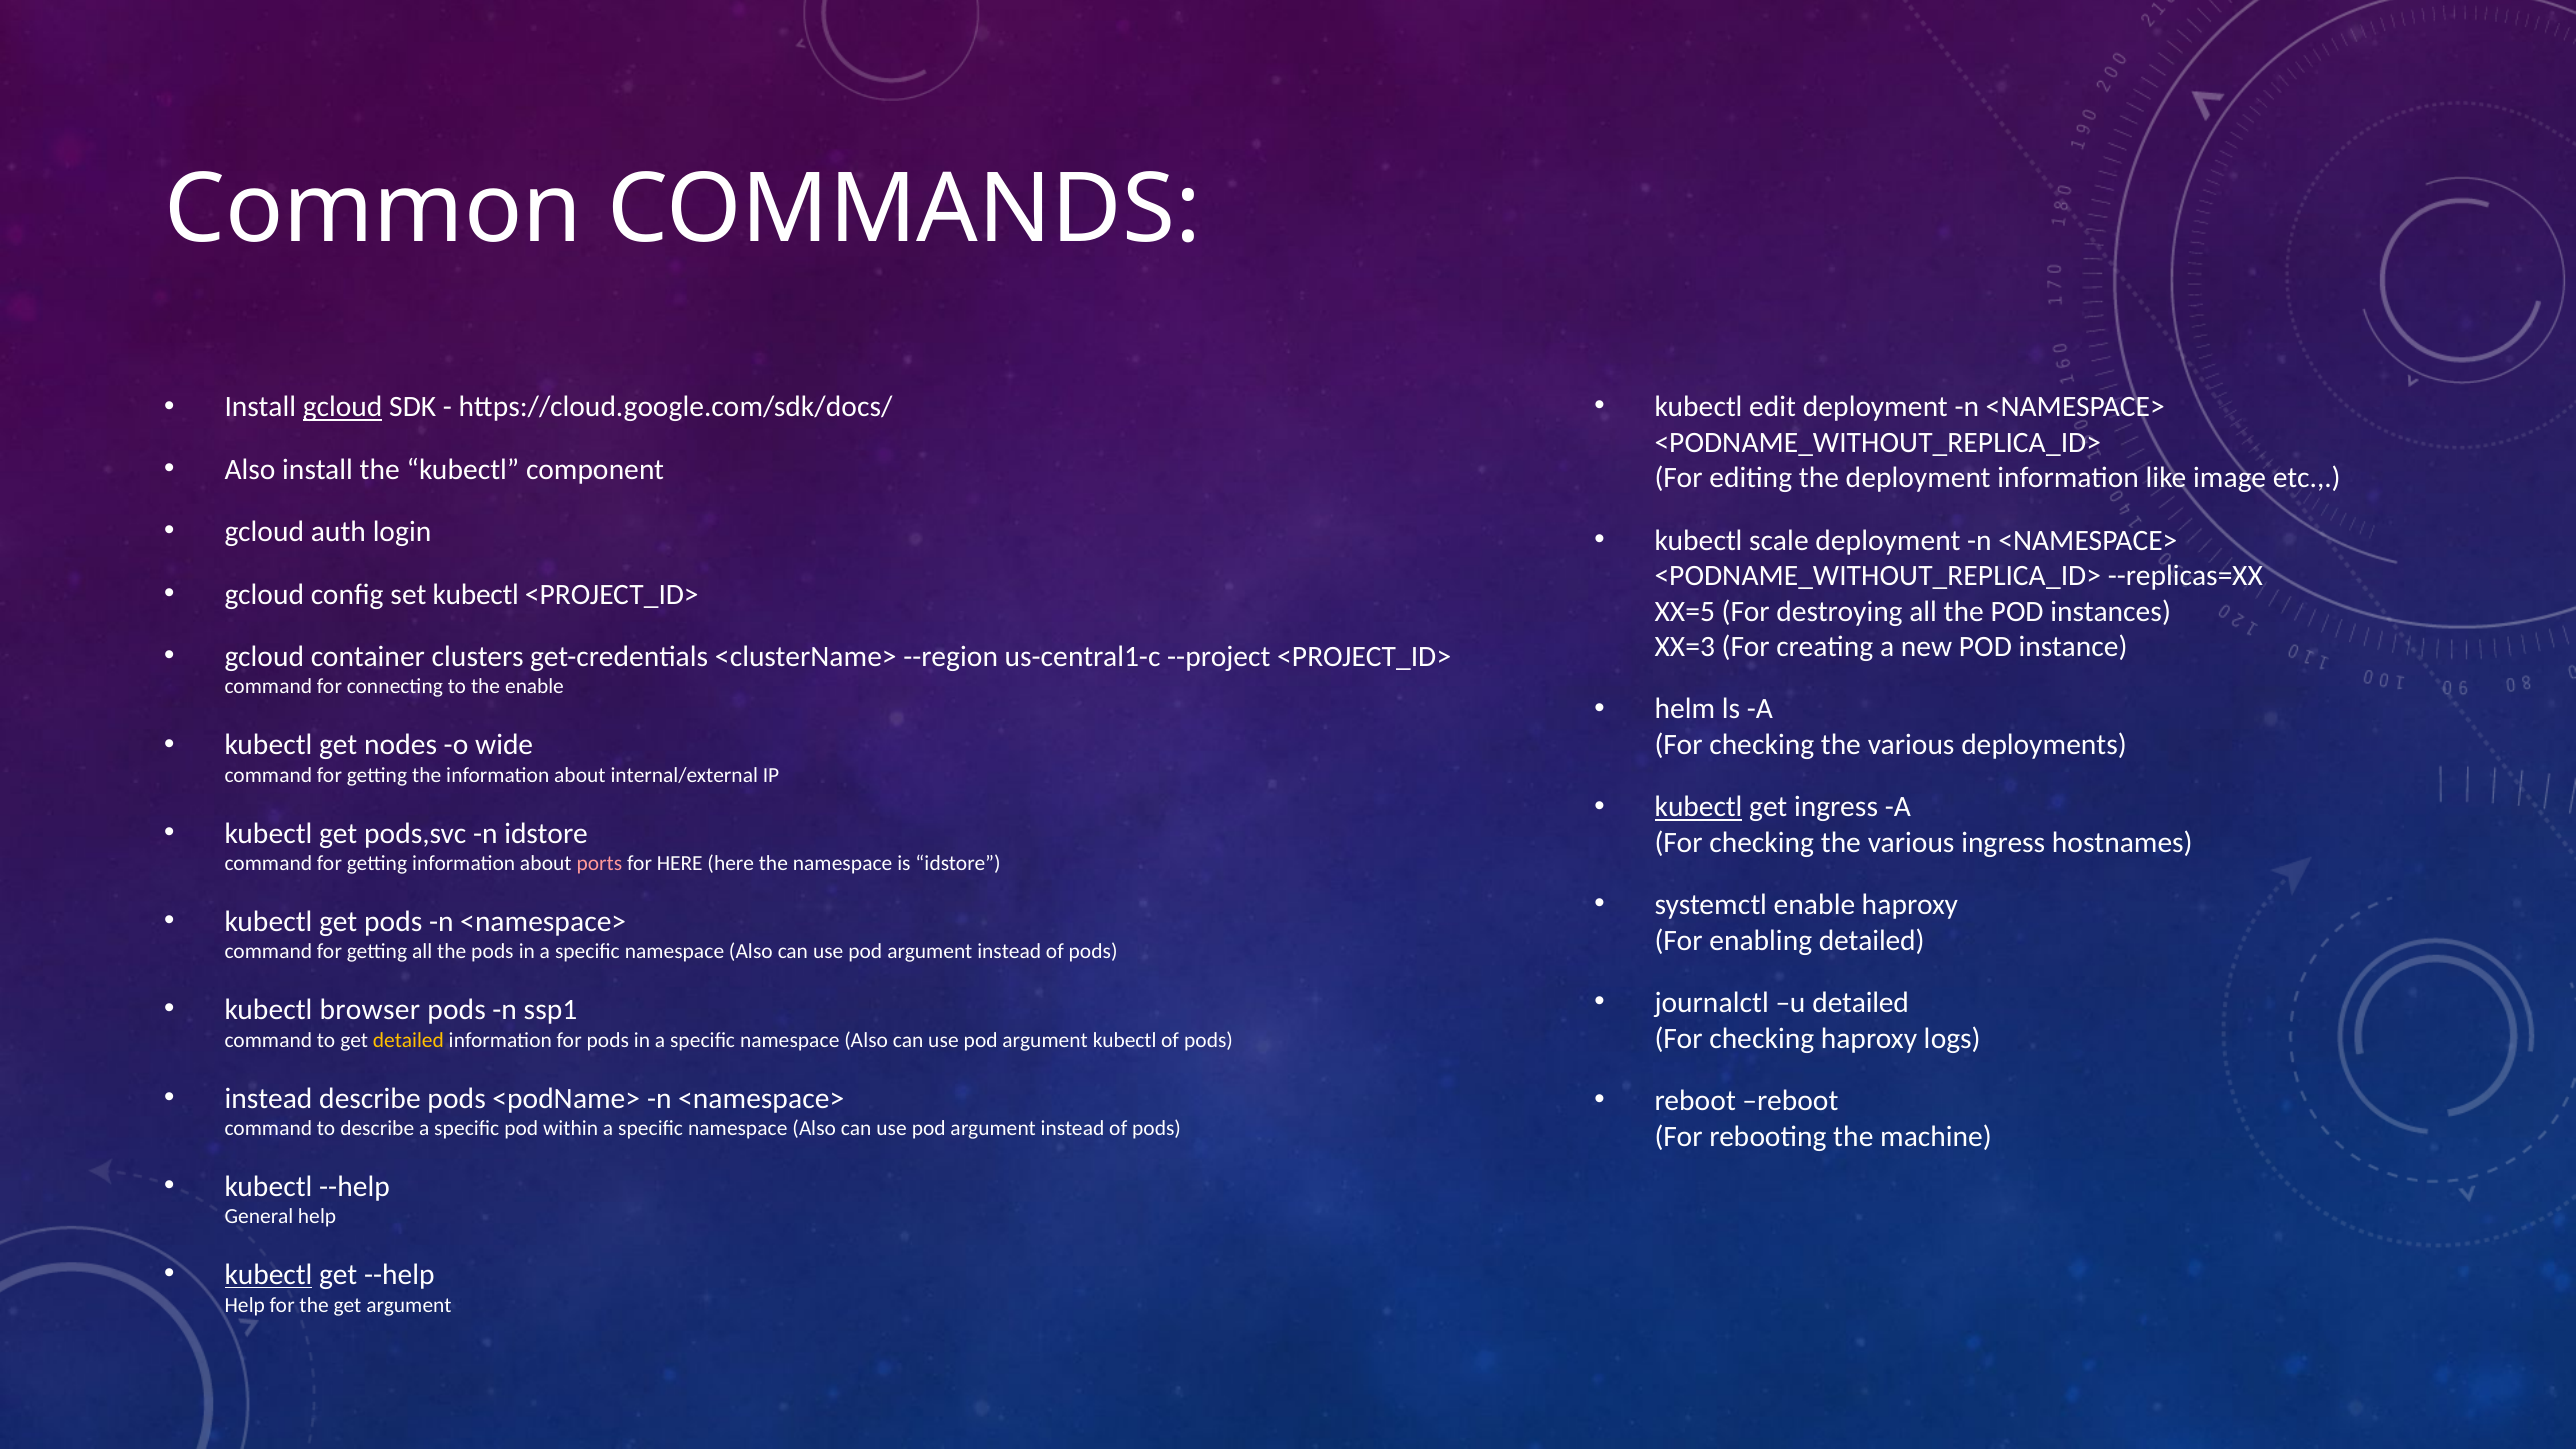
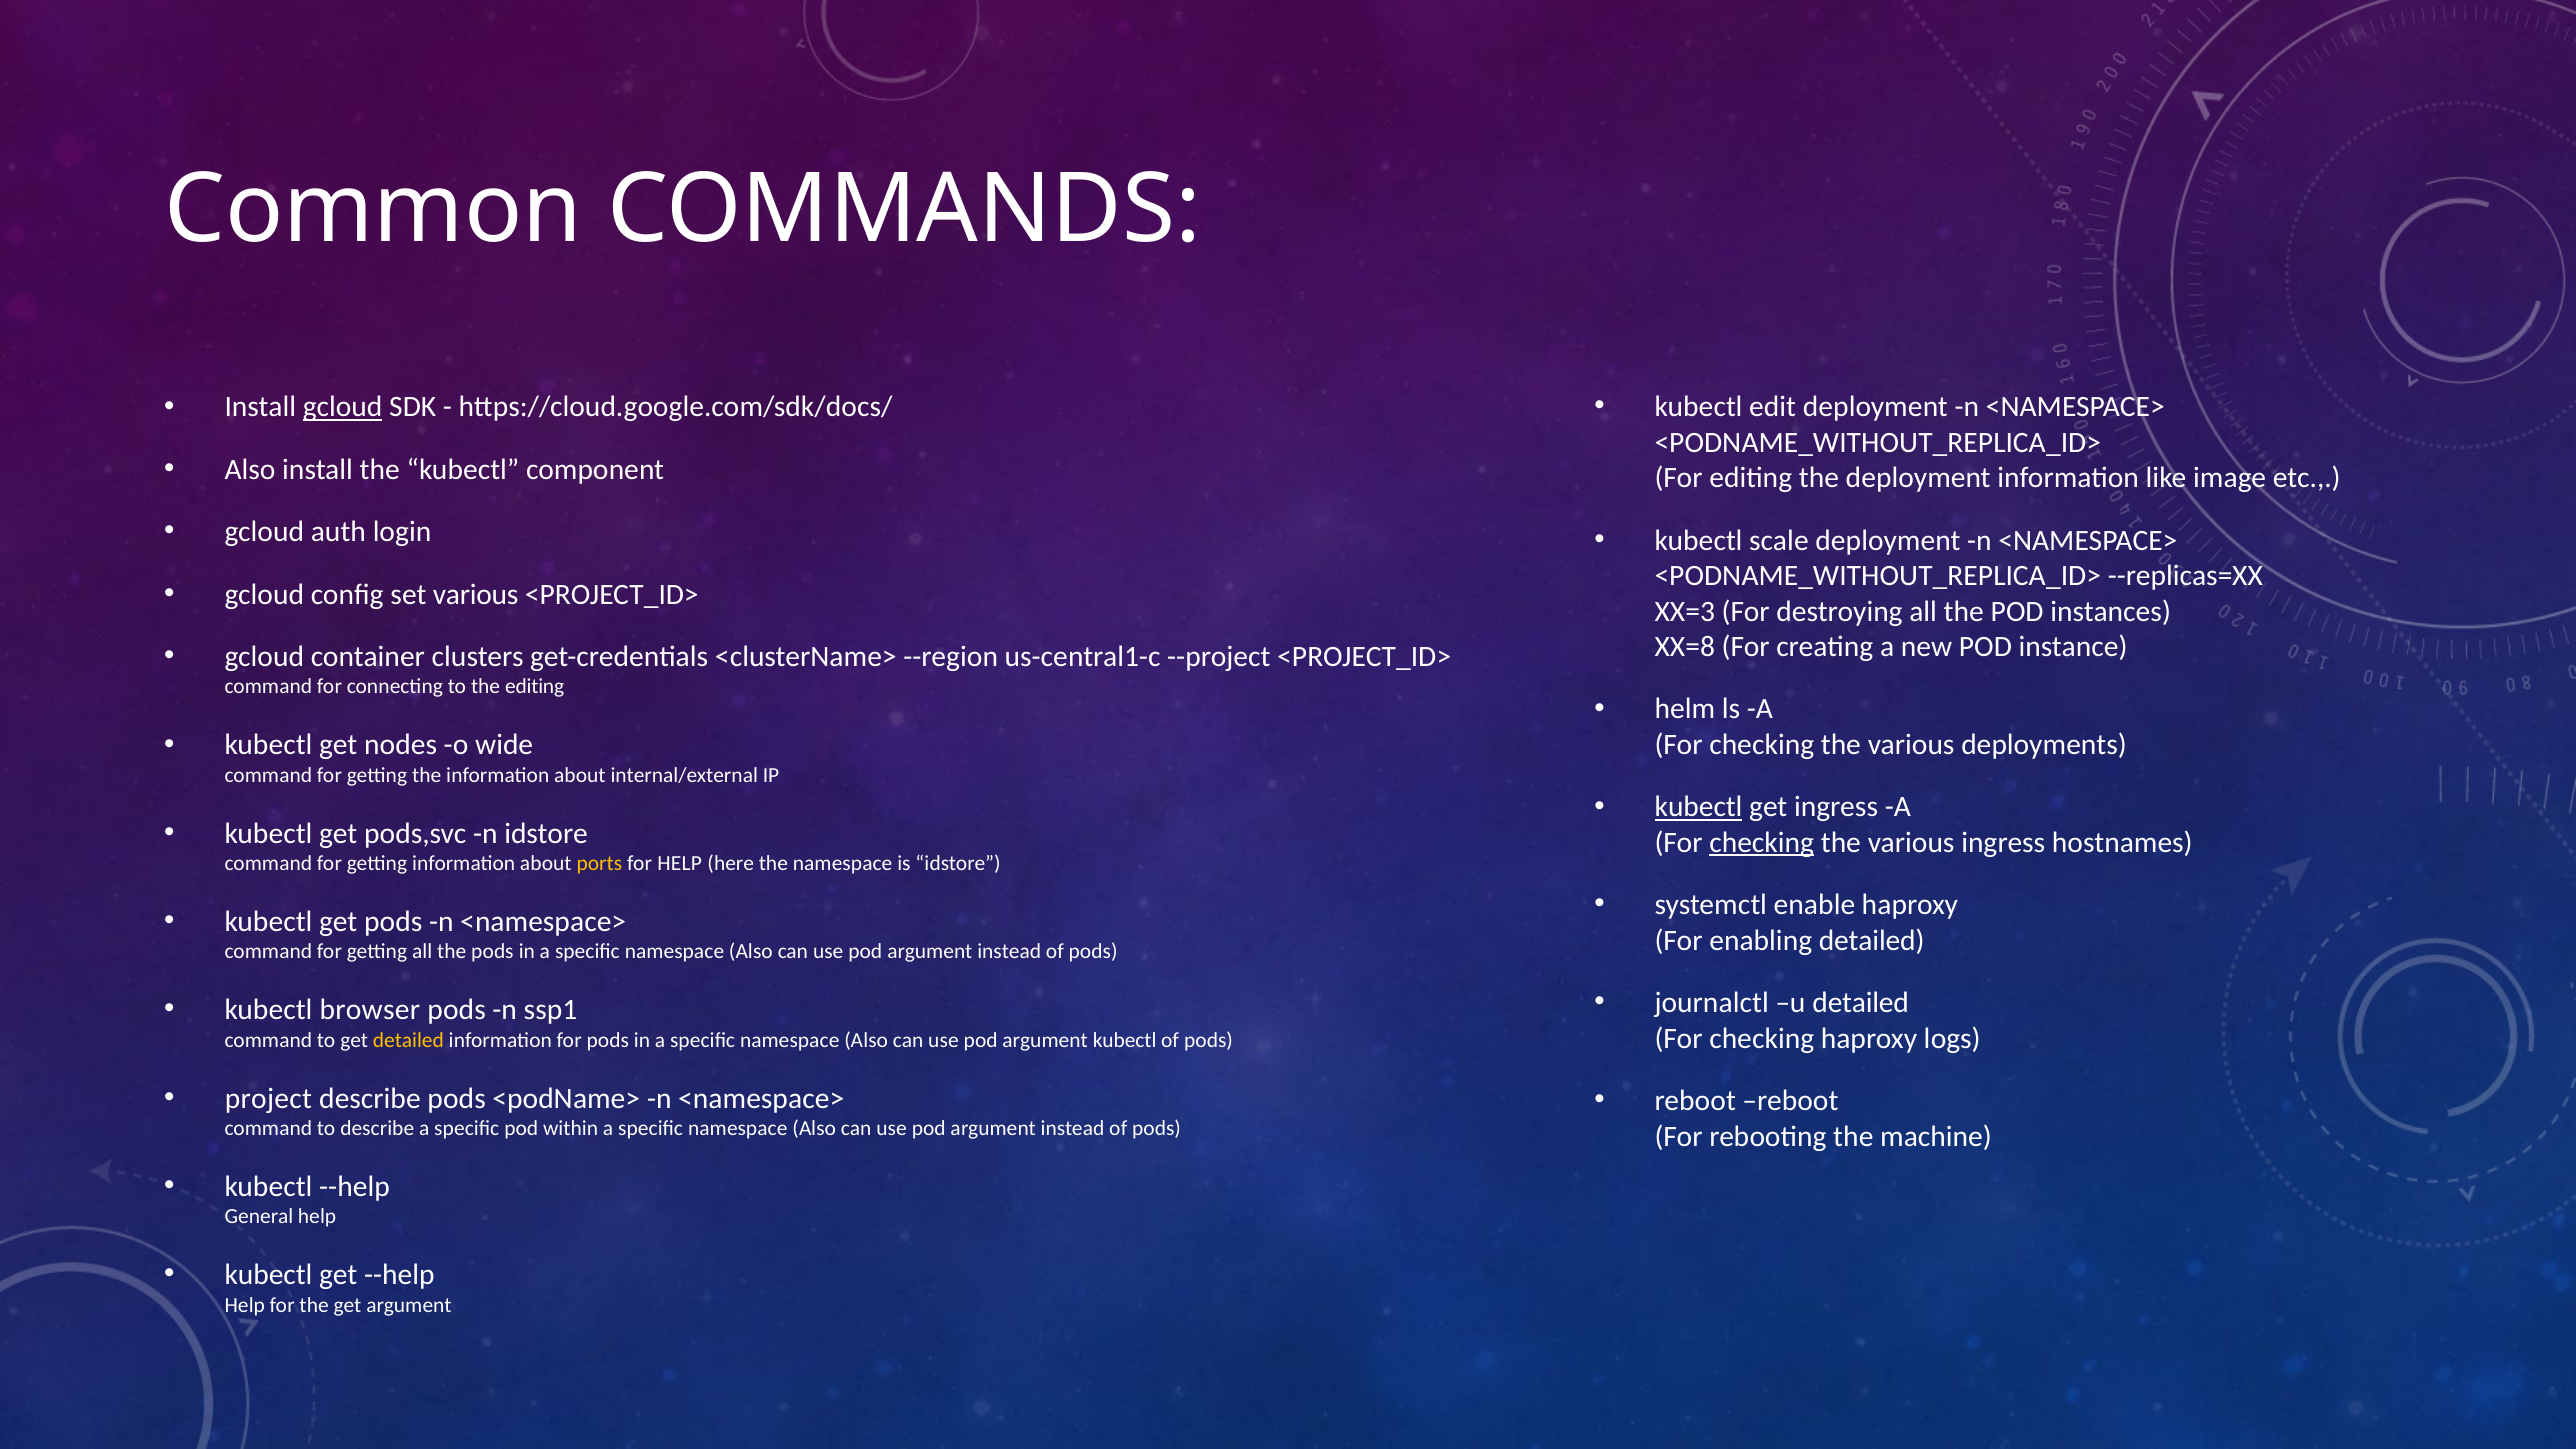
set kubectl: kubectl -> various (476, 594)
XX=5: XX=5 -> XX=3 (1685, 611)
XX=3: XX=3 -> XX=8 (1685, 647)
the enable: enable -> editing (535, 687)
checking underline: none -> present (1762, 843)
ports colour: pink -> yellow (599, 864)
for HERE: HERE -> HELP (680, 864)
instead: instead -> project (268, 1098)
kubectl underline: present -> none (269, 1275)
